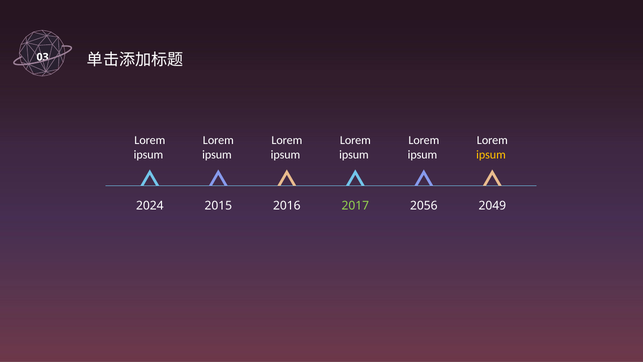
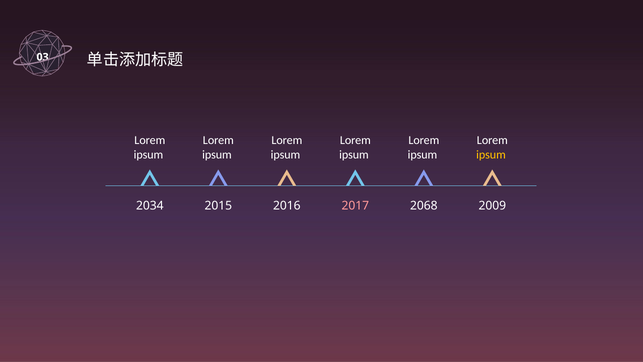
2024: 2024 -> 2034 (150, 206)
2017 colour: light green -> pink (355, 206)
2056: 2056 -> 2068 (424, 206)
2049: 2049 -> 2009 (492, 206)
